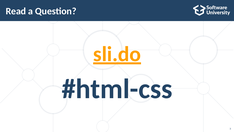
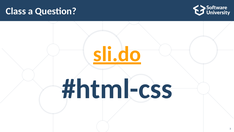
Read: Read -> Class (16, 11)
